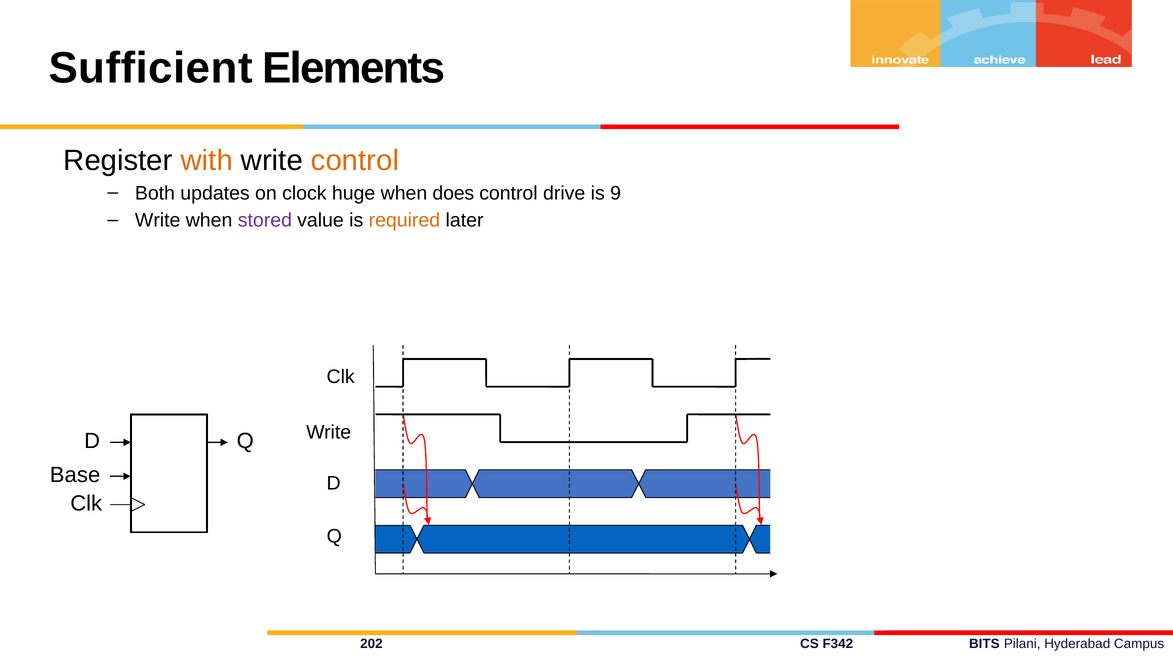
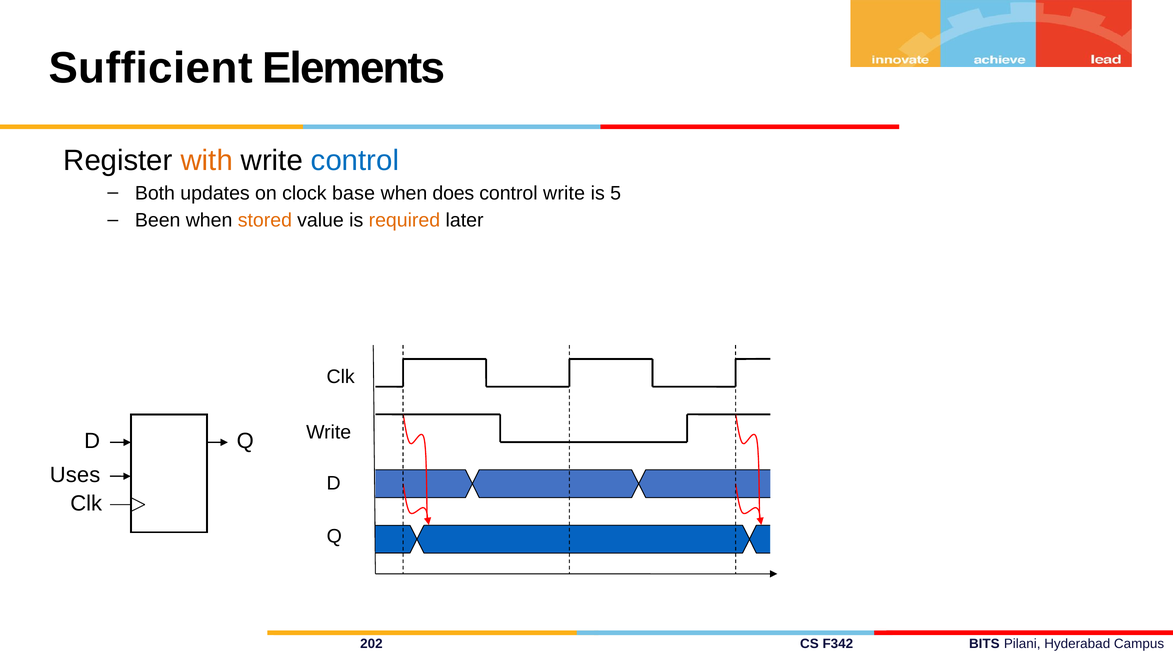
control colour: orange -> blue (355, 161)
huge: huge -> base (354, 193)
control drive: drive -> write (564, 193)
9: 9 -> 5 (616, 193)
Write: Write -> Been (158, 220)
stored colour: purple -> orange (265, 220)
Base: Base -> Uses (75, 475)
